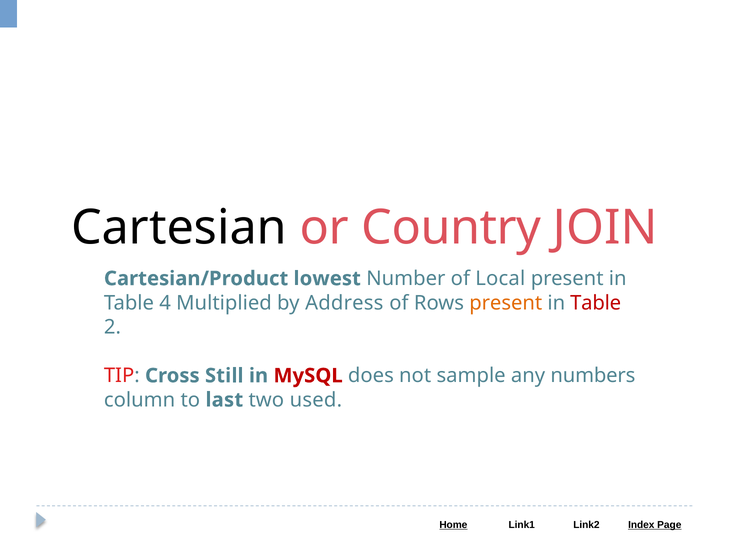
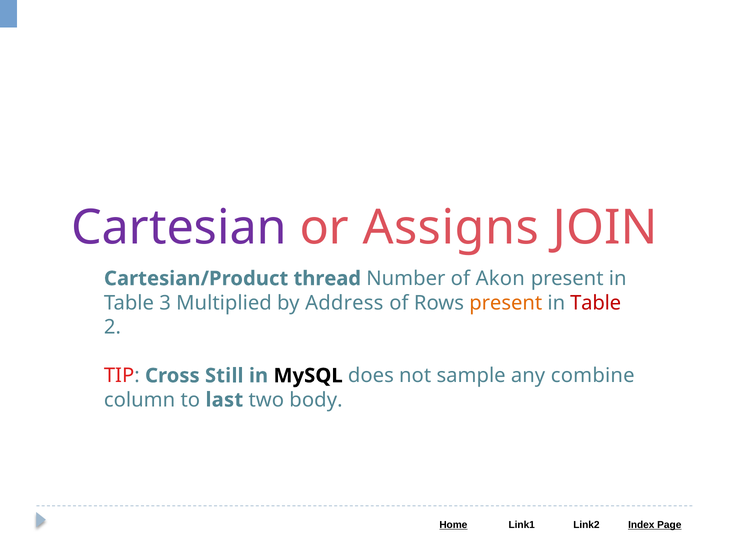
Cartesian colour: black -> purple (179, 228)
Country: Country -> Assigns (451, 228)
lowest: lowest -> thread (327, 279)
Local: Local -> Akon (500, 279)
4: 4 -> 3 (165, 303)
MySQL colour: red -> black (308, 376)
numbers: numbers -> combine (593, 376)
used: used -> body (316, 400)
